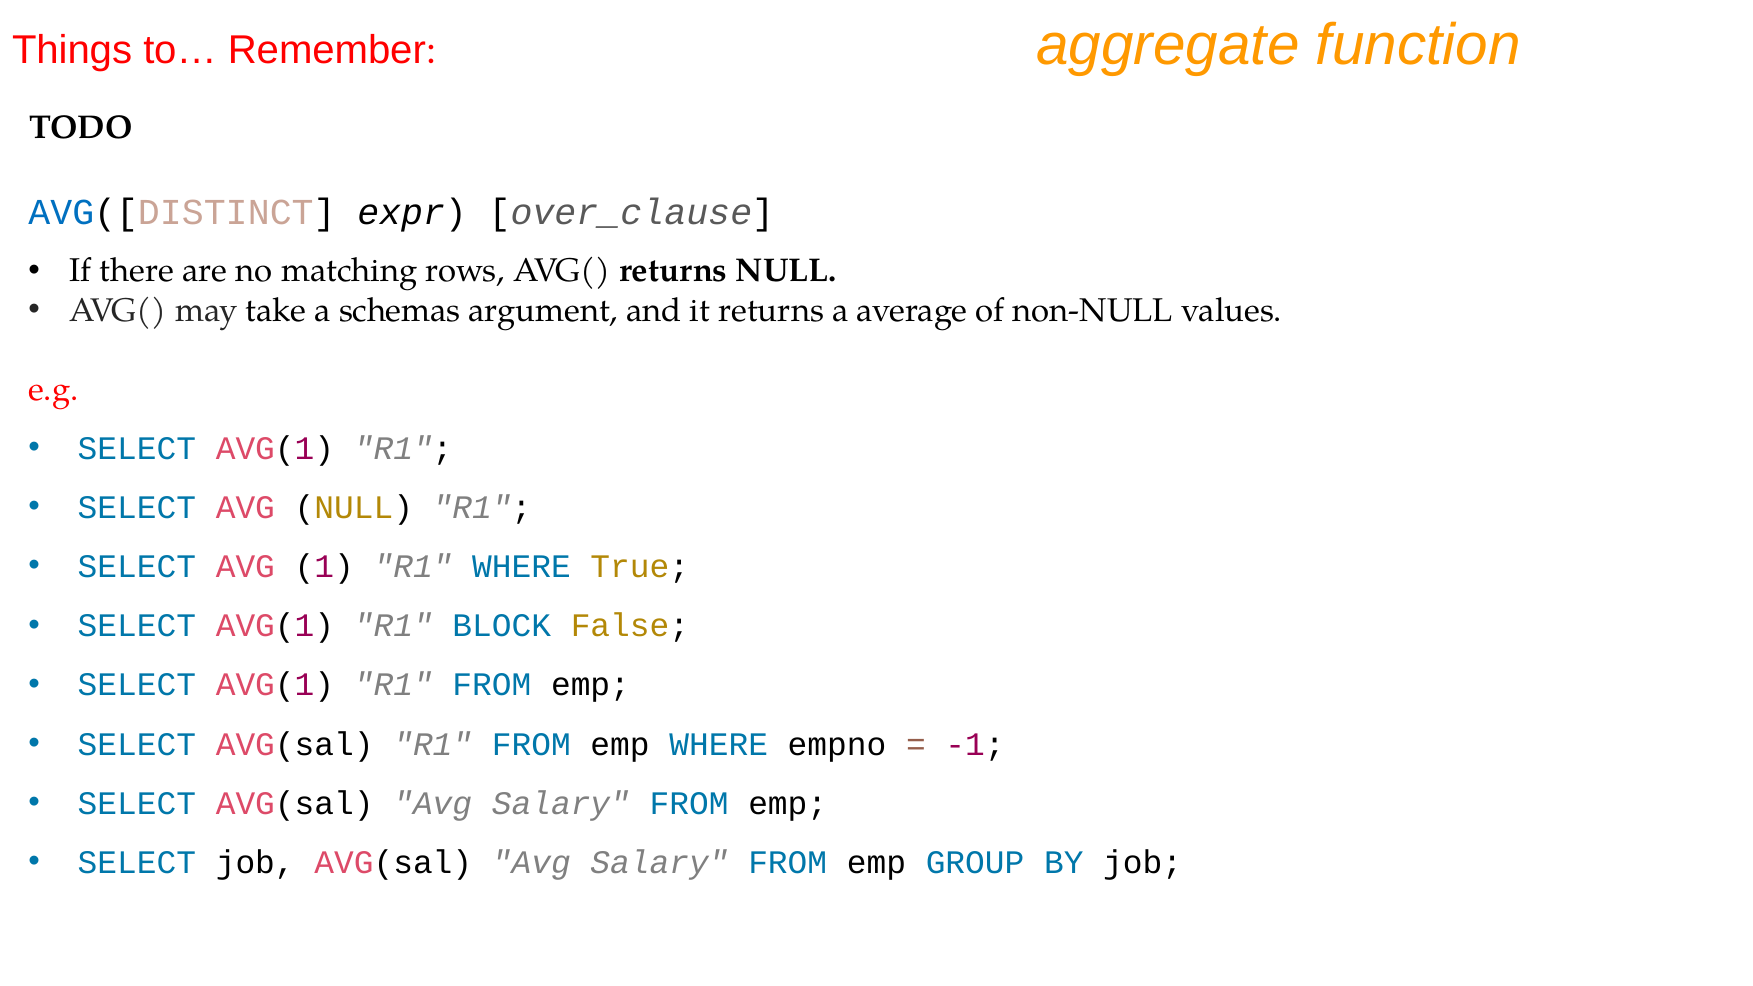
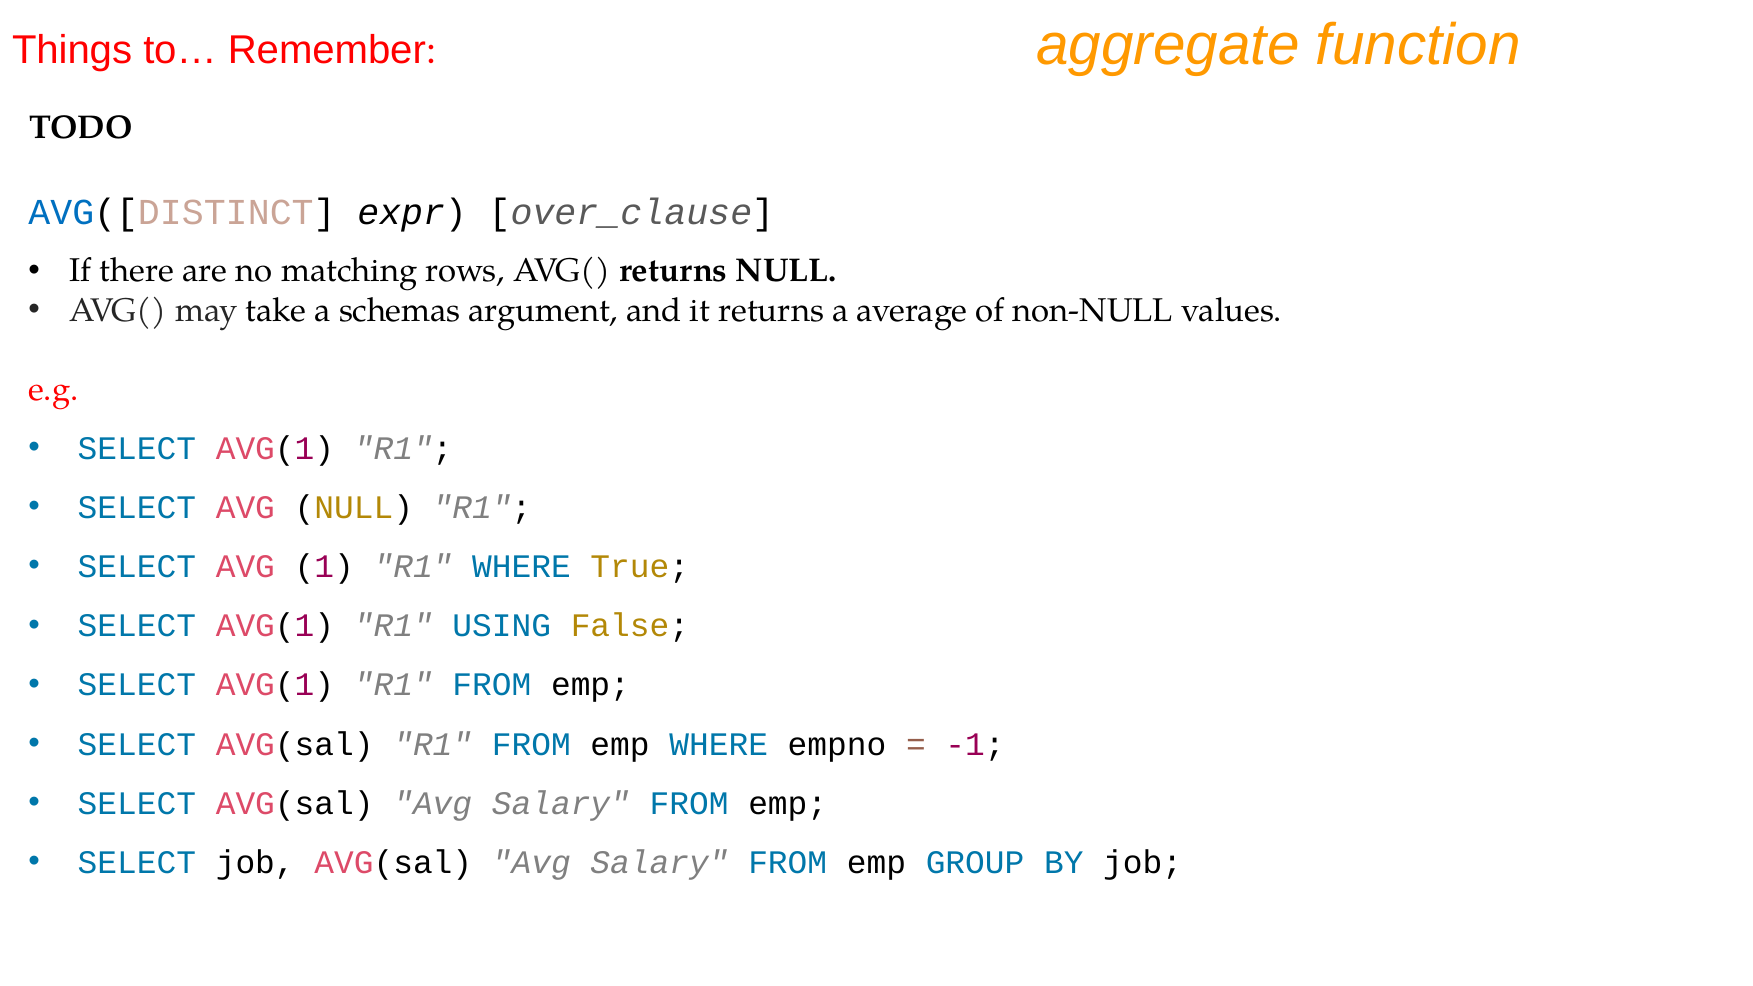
BLOCK: BLOCK -> USING (502, 626)
